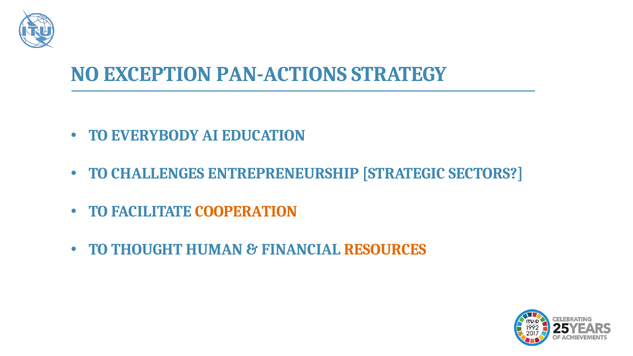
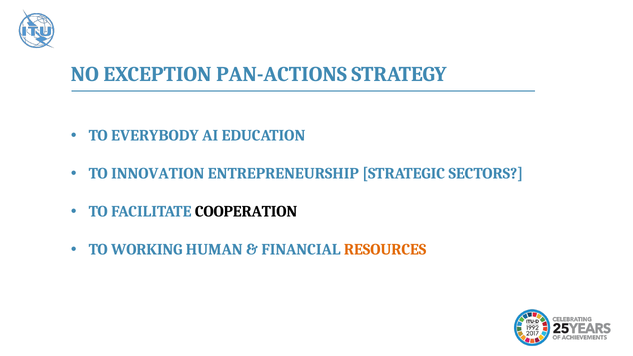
CHALLENGES: CHALLENGES -> INNOVATION (158, 174)
COOPERATION colour: orange -> black (246, 212)
THOUGHT: THOUGHT -> WORKING (147, 250)
